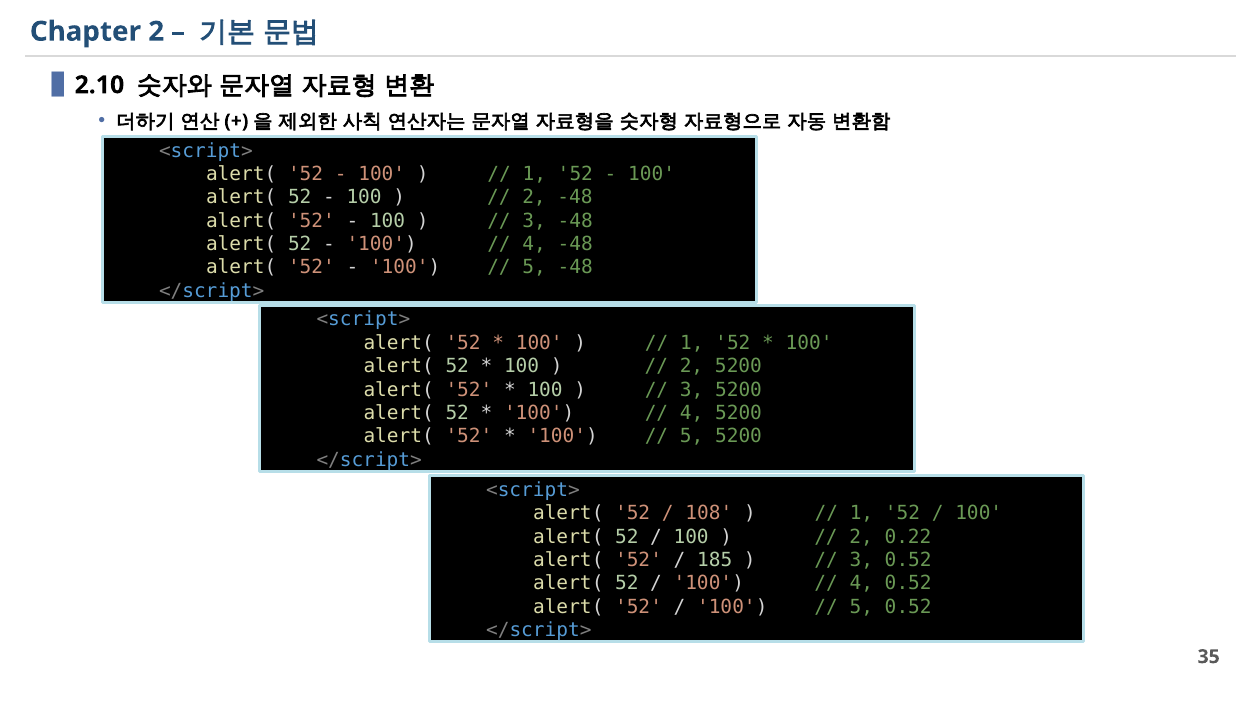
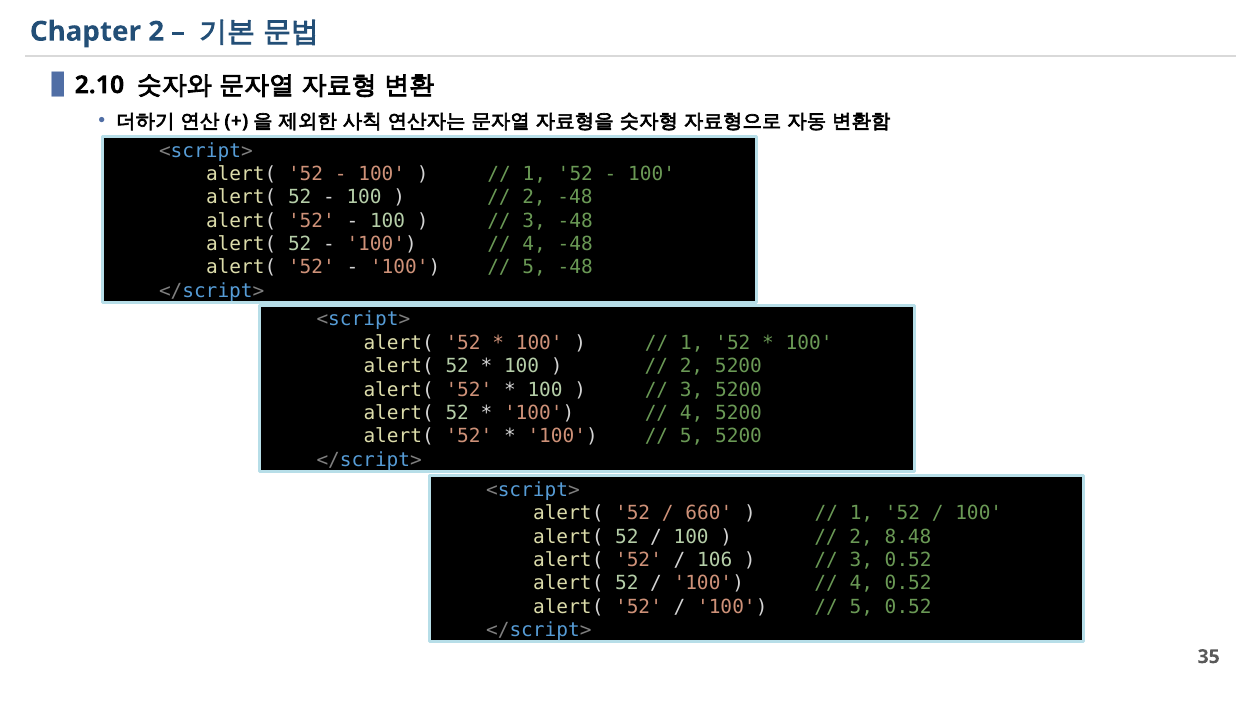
108: 108 -> 660 (709, 513)
0.22: 0.22 -> 8.48 (908, 537)
185: 185 -> 106 (715, 560)
